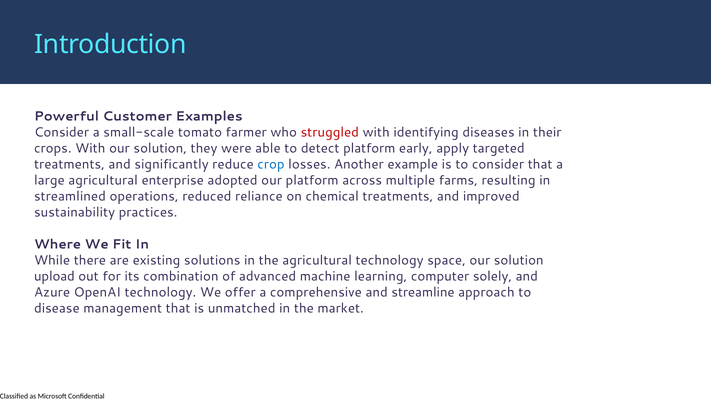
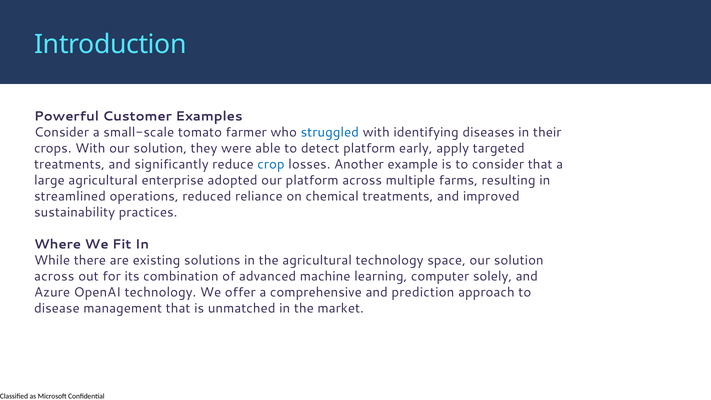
struggled colour: red -> blue (330, 132)
upload: upload -> across (54, 276)
streamline: streamline -> prediction (423, 292)
